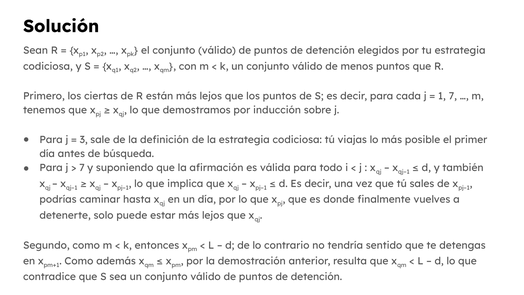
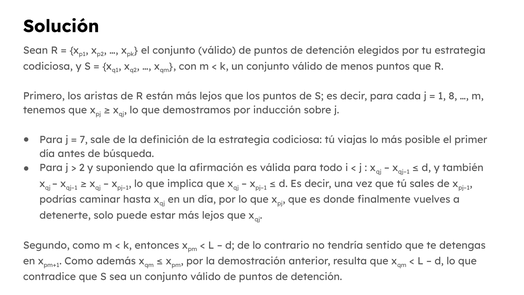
ciertas: ciertas -> aristas (101, 96)
1 7: 7 -> 8 (453, 96)
3: 3 -> 7 (84, 140)
7: 7 -> 2 (82, 168)
